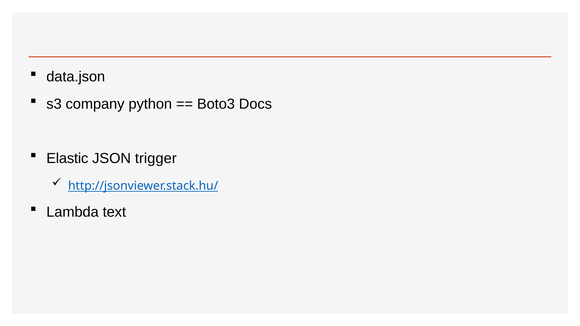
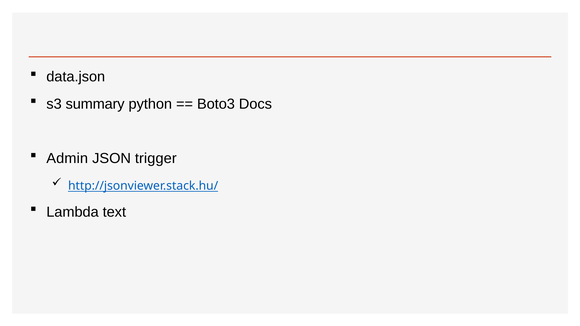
company: company -> summary (95, 104)
Elastic: Elastic -> Admin (67, 158)
